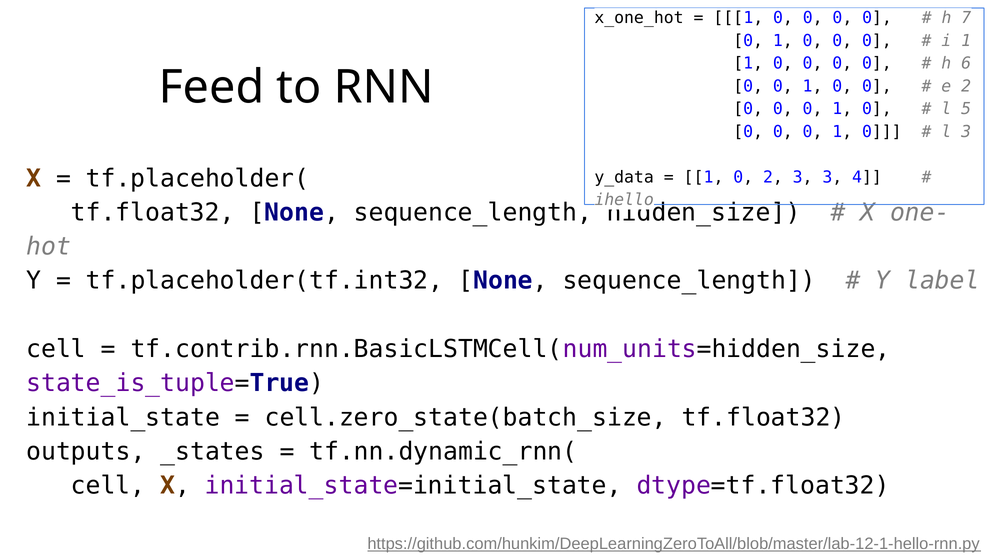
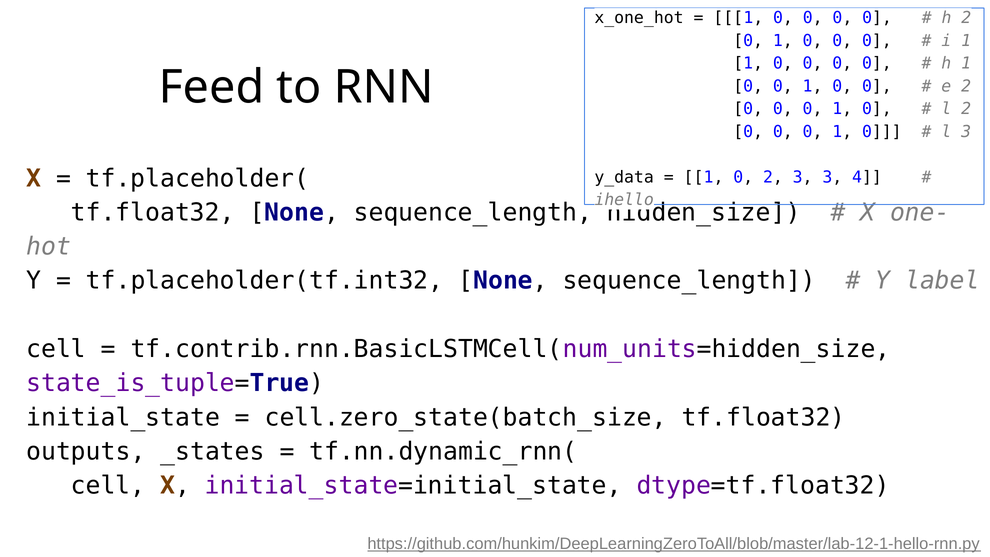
h 7: 7 -> 2 (966, 18)
h 6: 6 -> 1 (966, 63)
l 5: 5 -> 2 (966, 109)
